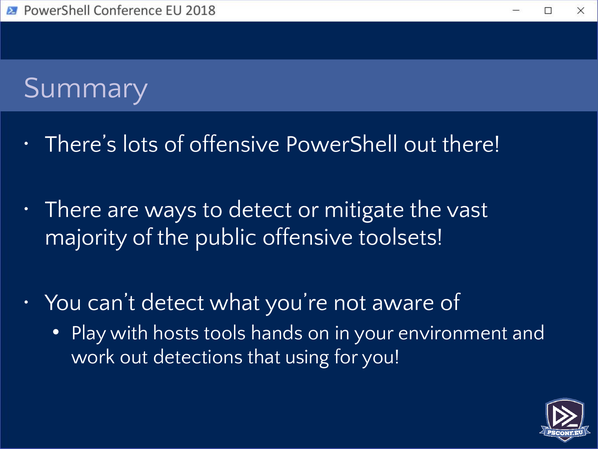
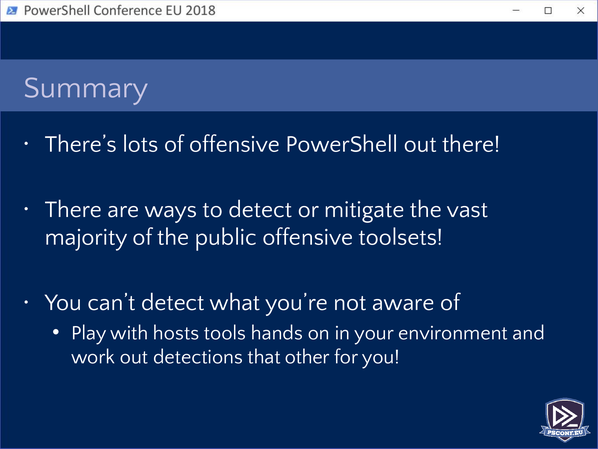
using: using -> other (307, 356)
